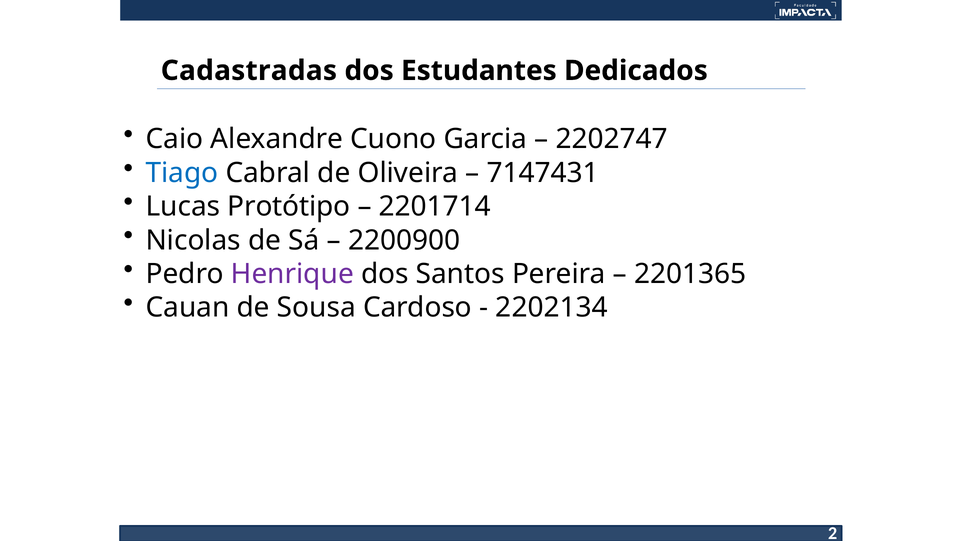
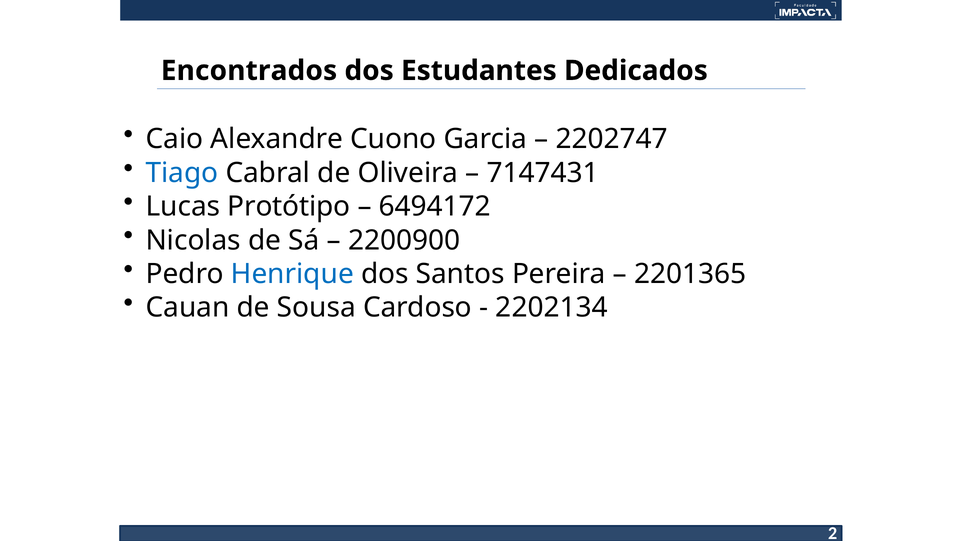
Cadastradas: Cadastradas -> Encontrados (249, 71)
2201714: 2201714 -> 6494172 (435, 207)
Henrique colour: purple -> blue (292, 274)
